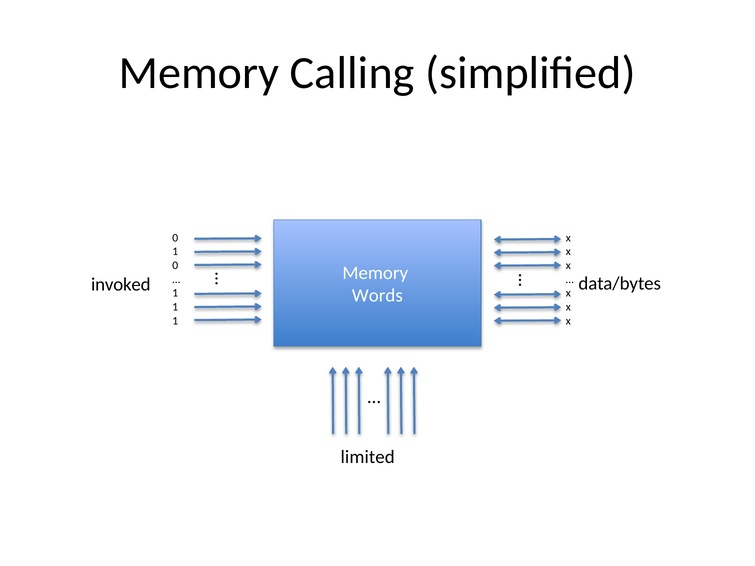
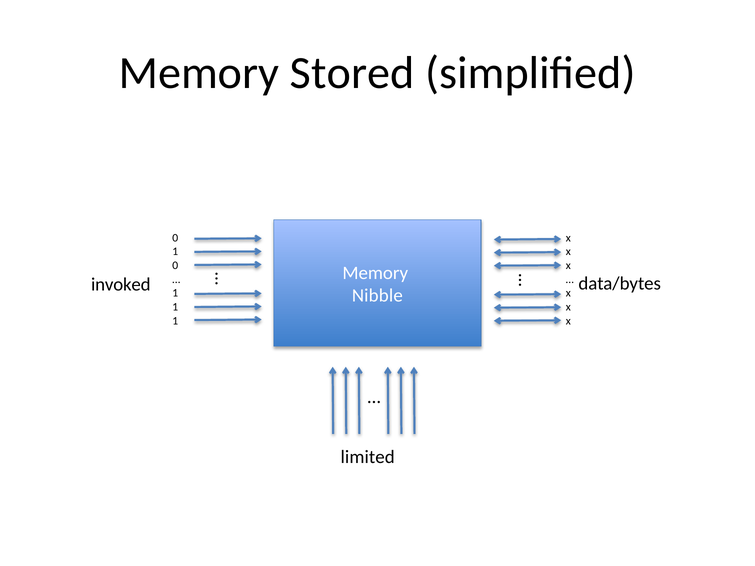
Calling: Calling -> Stored (352, 73)
Words: Words -> Nibble (377, 296)
